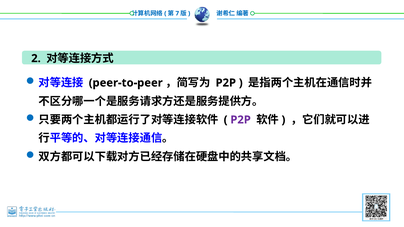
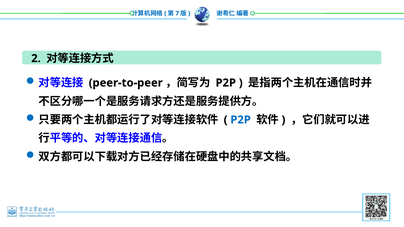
P2P colour: purple -> blue (241, 120)
